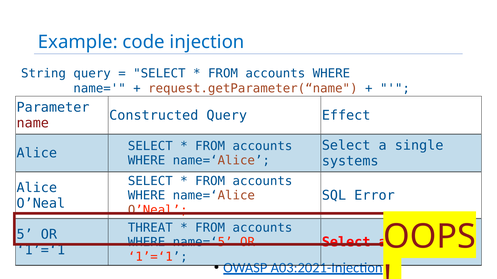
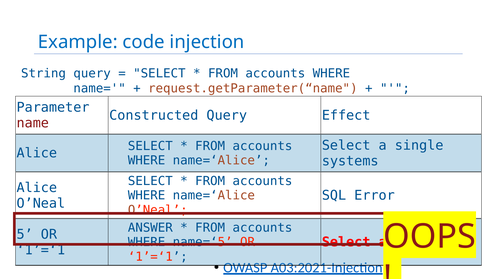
THREAT: THREAT -> ANSWER (150, 228)
